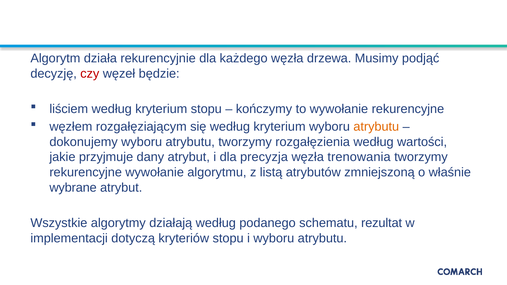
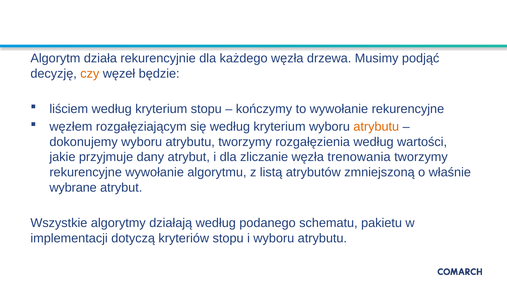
czy colour: red -> orange (90, 74)
precyzja: precyzja -> zliczanie (264, 157)
rezultat: rezultat -> pakietu (382, 223)
